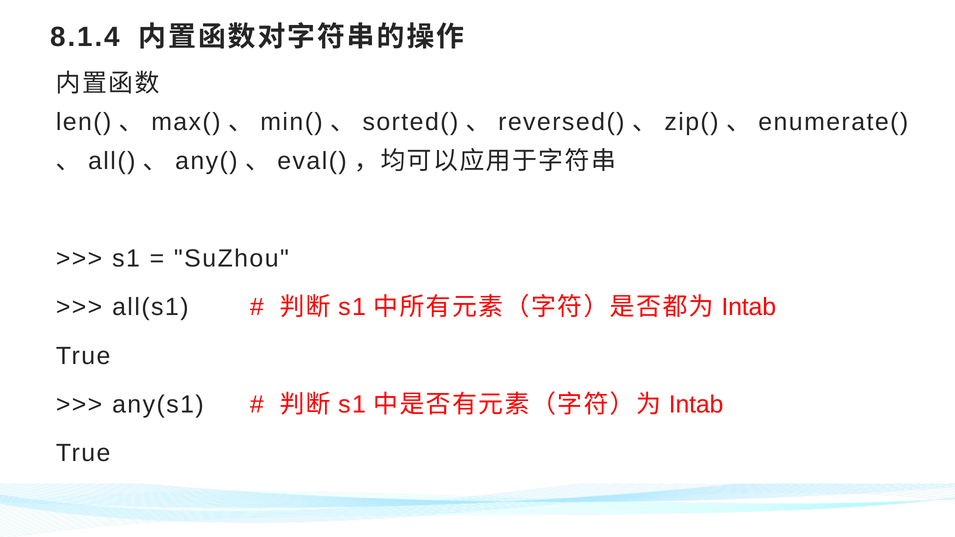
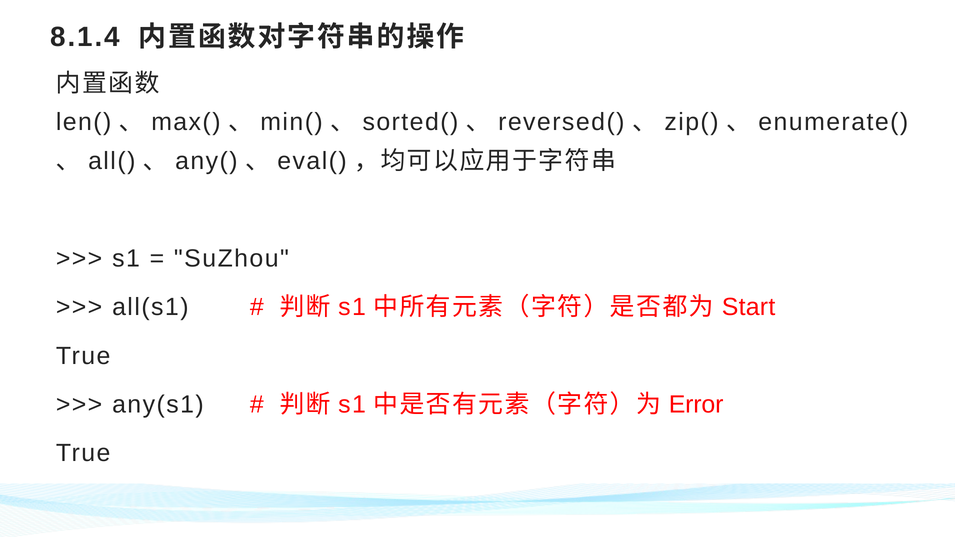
Intab: Intab -> Start (749, 307)
Intab: Intab -> Error (696, 405)
